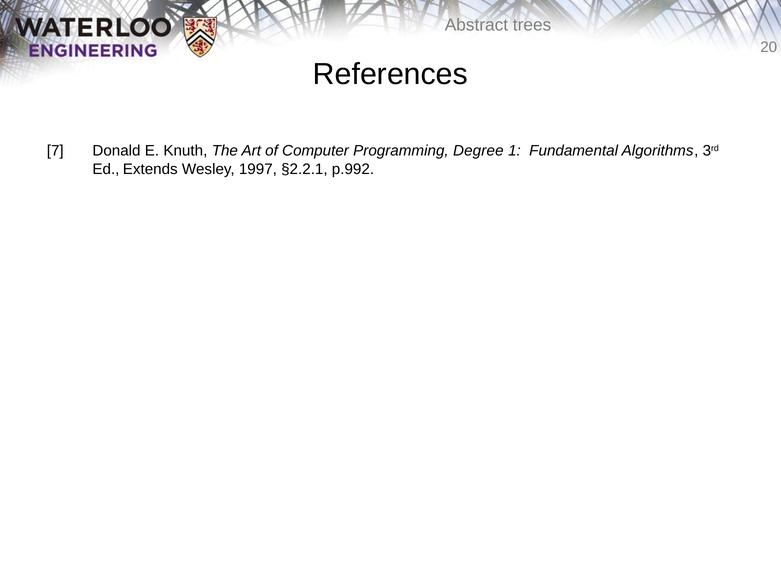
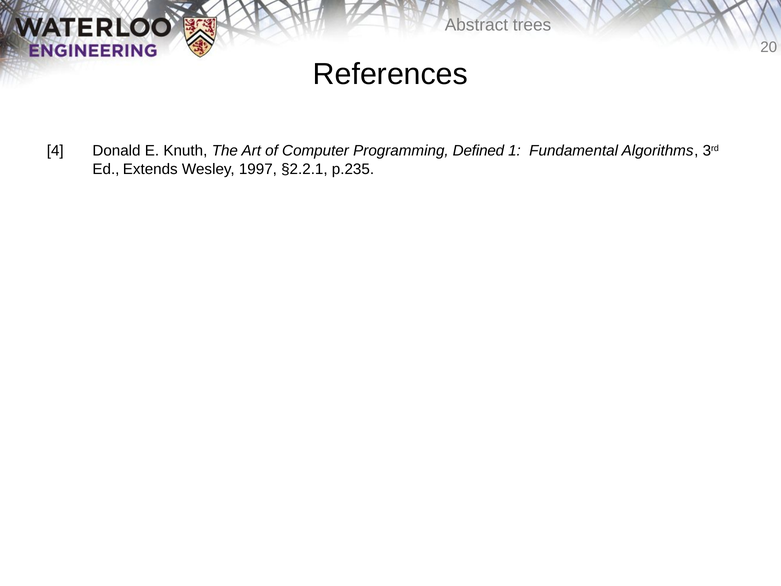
7: 7 -> 4 (55, 151)
Degree: Degree -> Defined (478, 151)
p.992: p.992 -> p.235 (353, 169)
